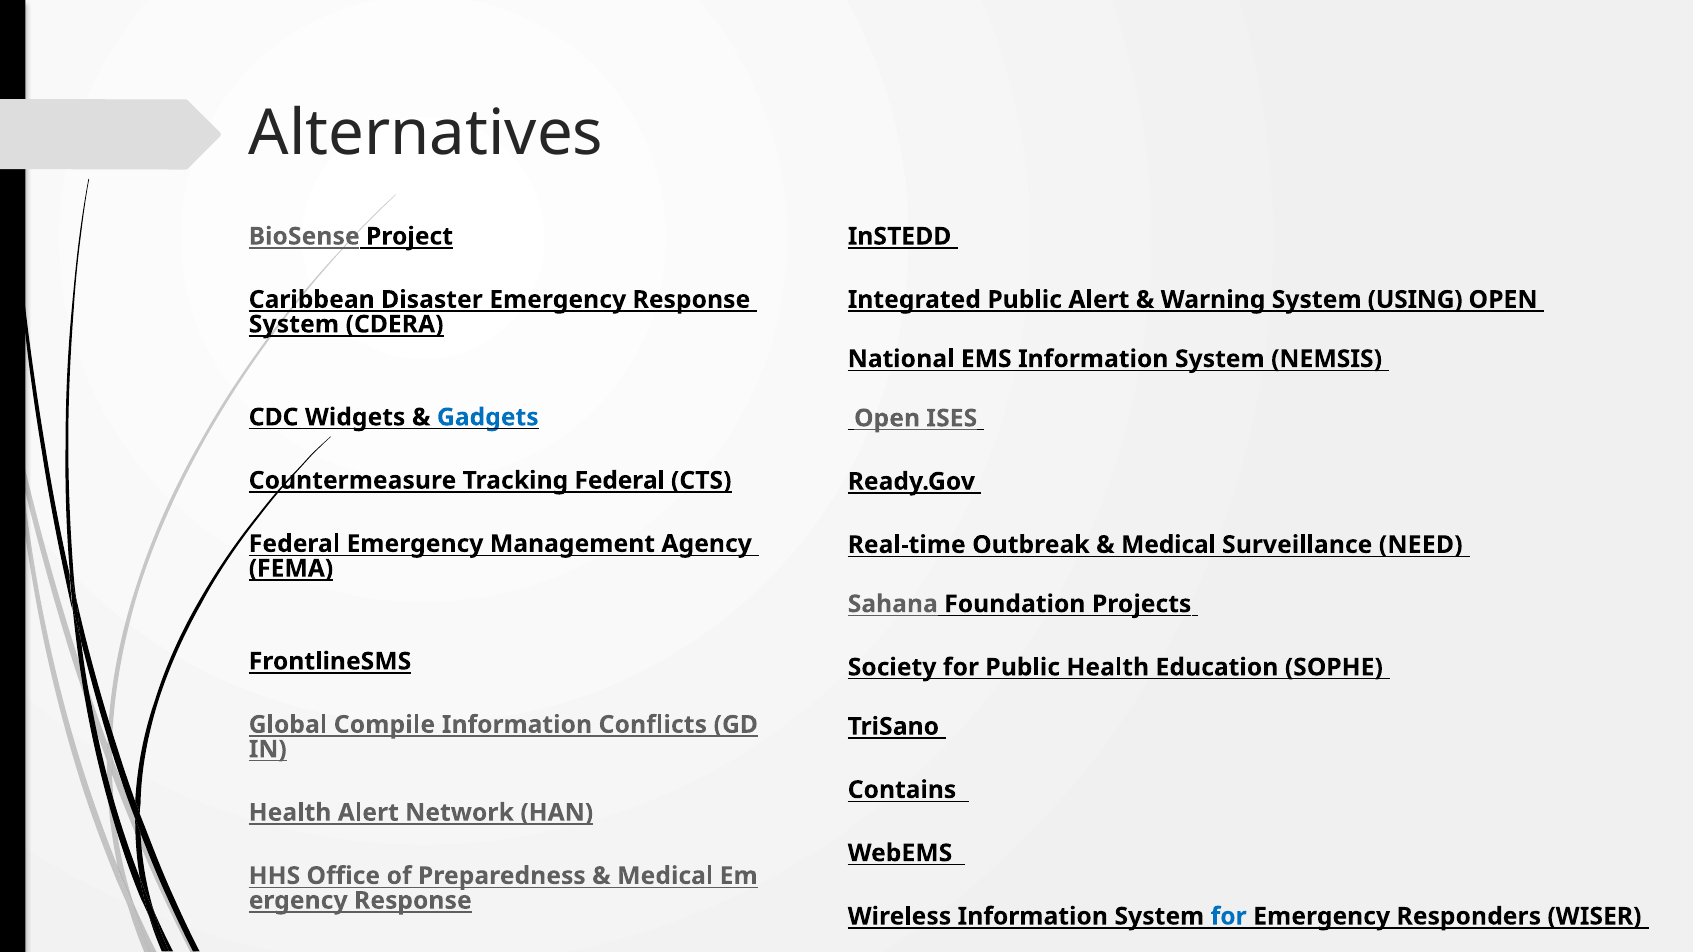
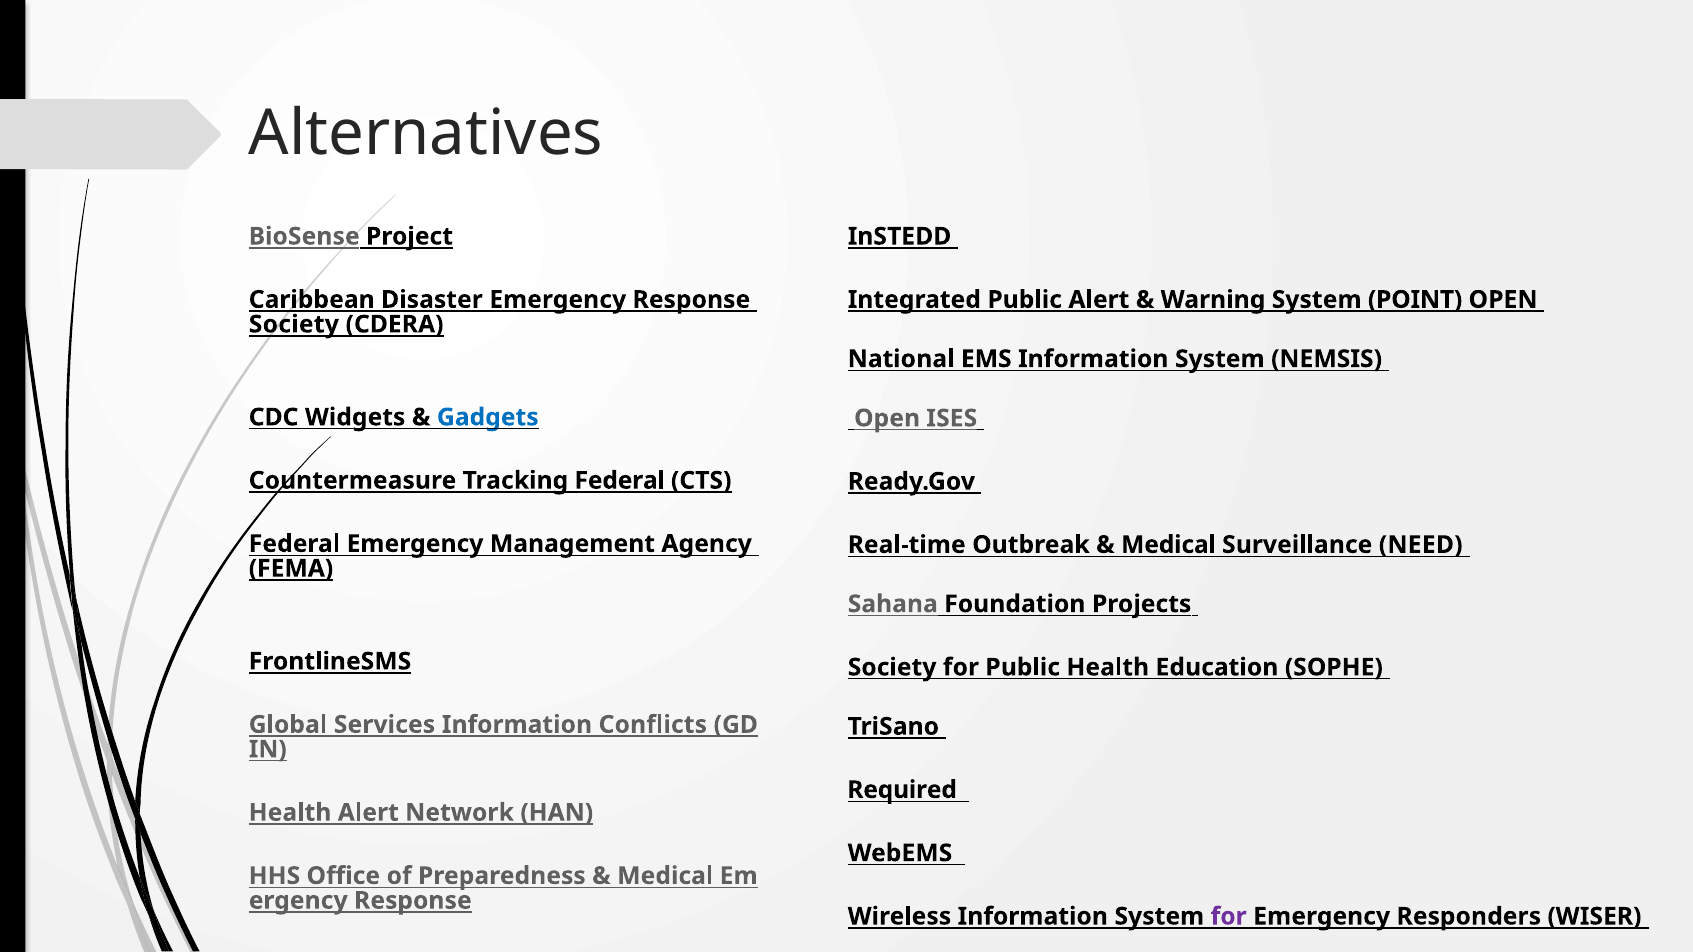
USING: USING -> POINT (1415, 300)
System: System -> Society (294, 324)
Compile: Compile -> Services (384, 725)
Contains: Contains -> Required (902, 790)
for colour: blue -> purple (1229, 917)
